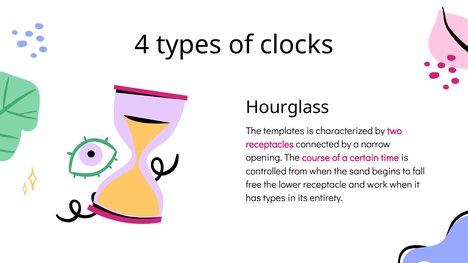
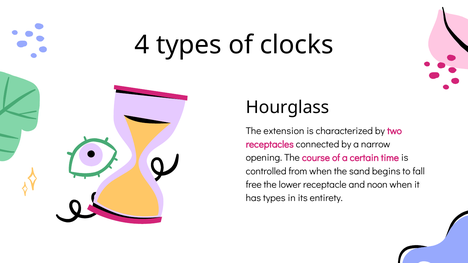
templates: templates -> extension (284, 131)
work: work -> noon (377, 185)
